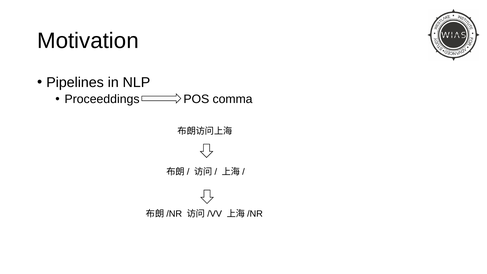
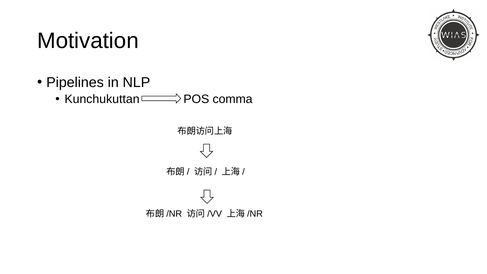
Proceeddings: Proceeddings -> Kunchukuttan (102, 99)
